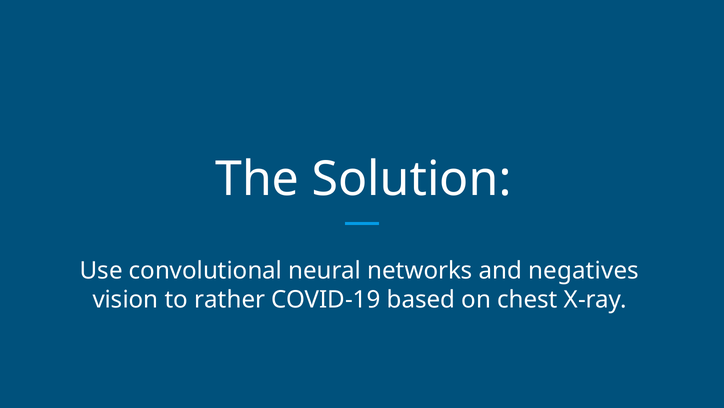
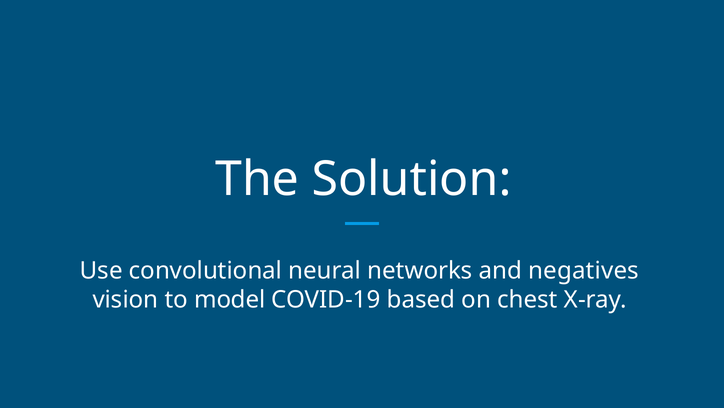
rather: rather -> model (230, 299)
